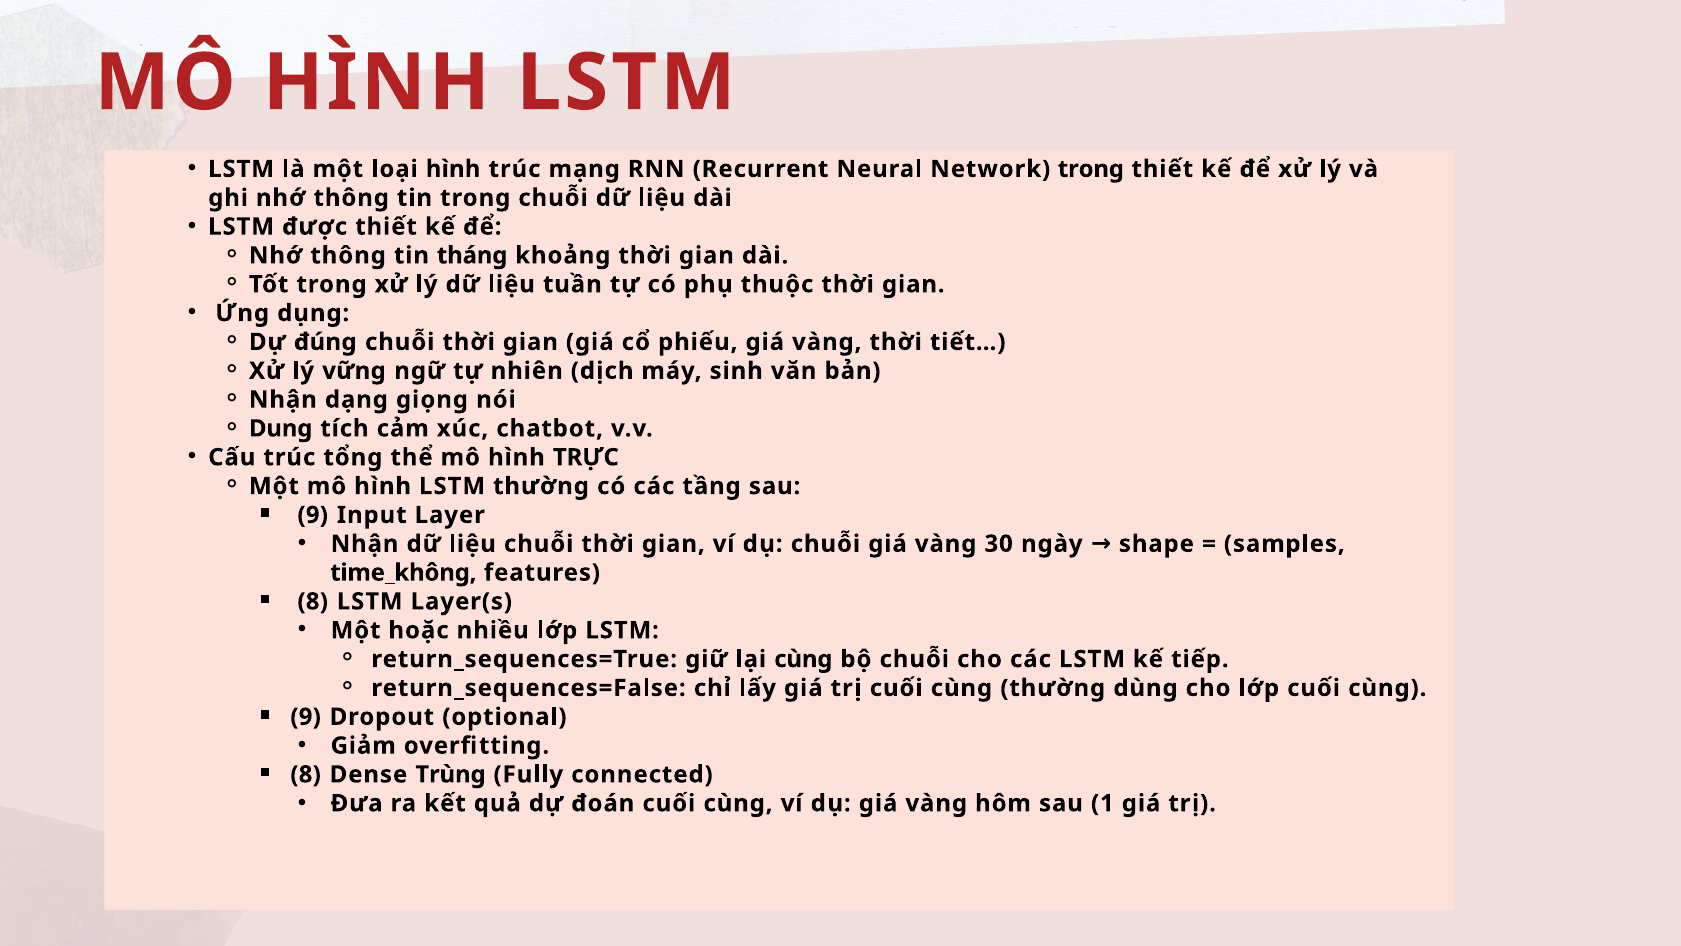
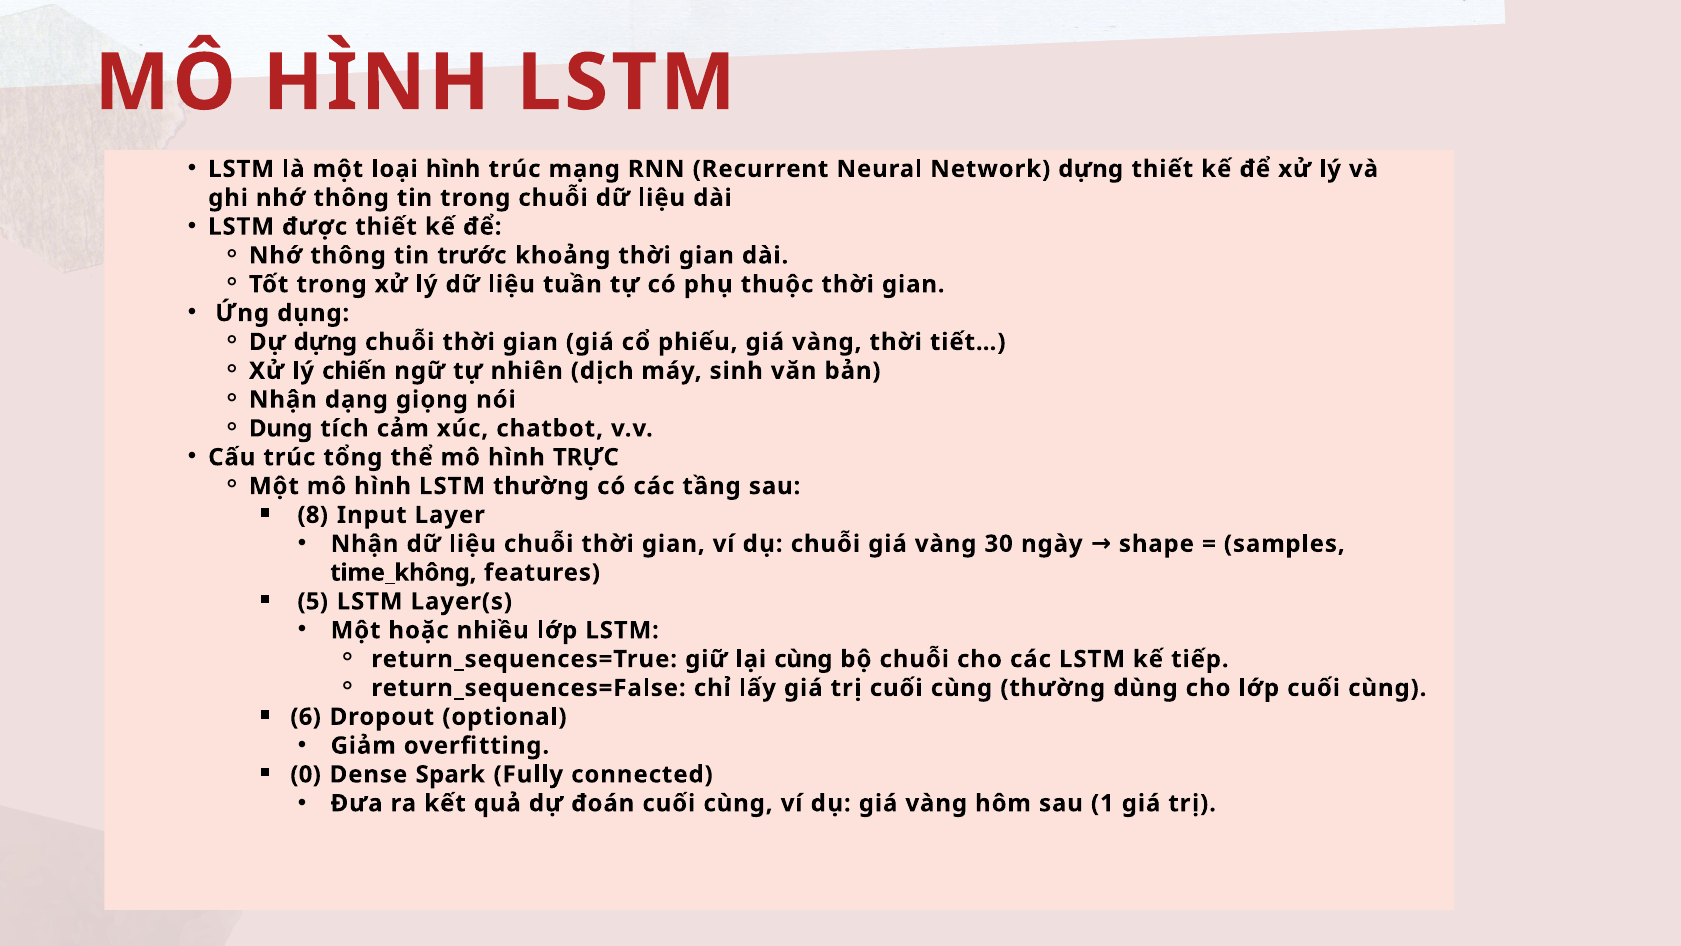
Network trong: trong -> dựng (1091, 169)
tháng: tháng -> trước (472, 255)
Dự đúng: đúng -> dựng (325, 342)
vững: vững -> chiến (354, 371)
9: 9 -> 8 (313, 515)
8: 8 -> 5 (313, 601)
9: 9 -> 6 (306, 717)
8: 8 -> 0 (306, 774)
Trùng: Trùng -> Spark (450, 774)
